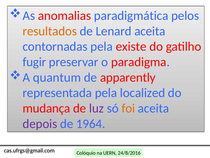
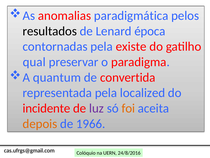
resultados colour: orange -> black (50, 31)
Lenard aceita: aceita -> época (150, 31)
fugir: fugir -> qual (34, 62)
apparently: apparently -> convertida (128, 77)
mudança: mudança -> incidente (46, 108)
depois colour: purple -> orange (40, 123)
1964: 1964 -> 1966 (91, 123)
